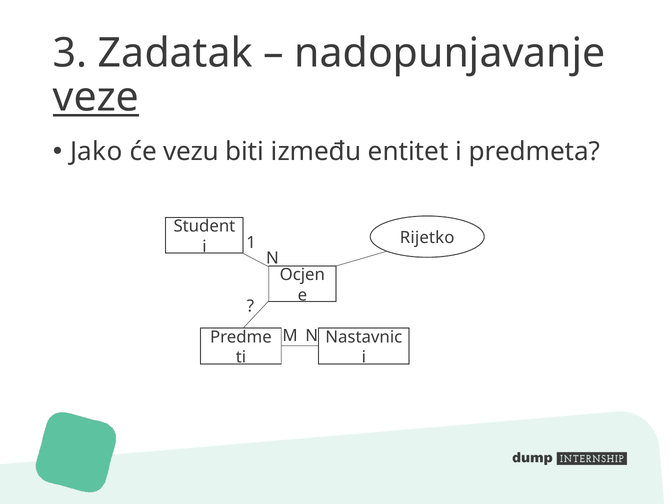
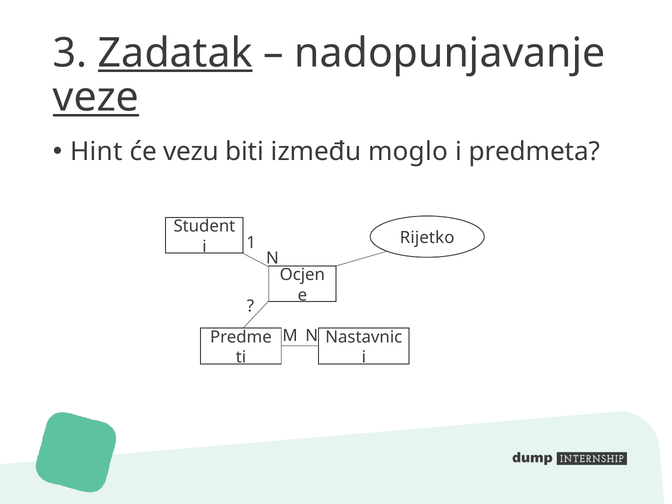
Zadatak underline: none -> present (175, 53)
Jako: Jako -> Hint (96, 151)
entitet: entitet -> moglo (408, 151)
